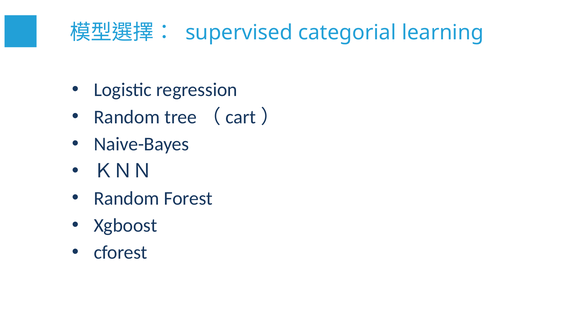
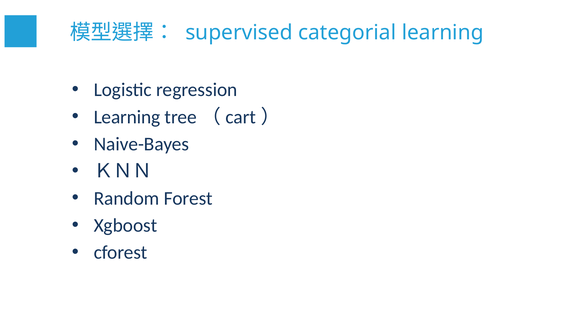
Random: Random -> Learning (127, 117)
